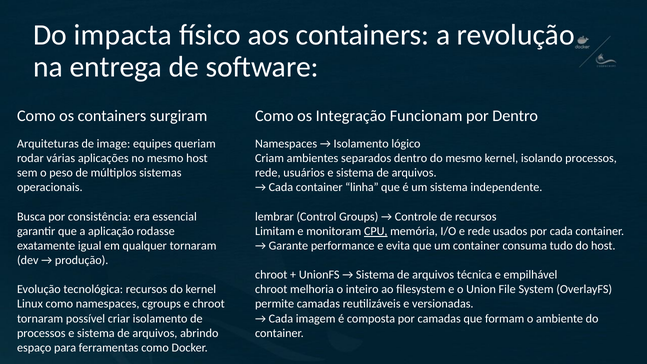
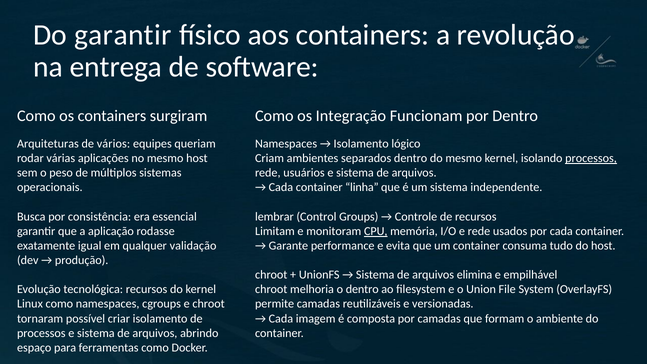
Do impacta: impacta -> garantir (123, 35)
image: image -> vários (113, 144)
processos underline: none -> present (591, 158)
qualquer tornaram: tornaram -> validação (193, 246)
técnica: técnica -> elimina (475, 275)
o inteiro: inteiro -> dentro (362, 289)
